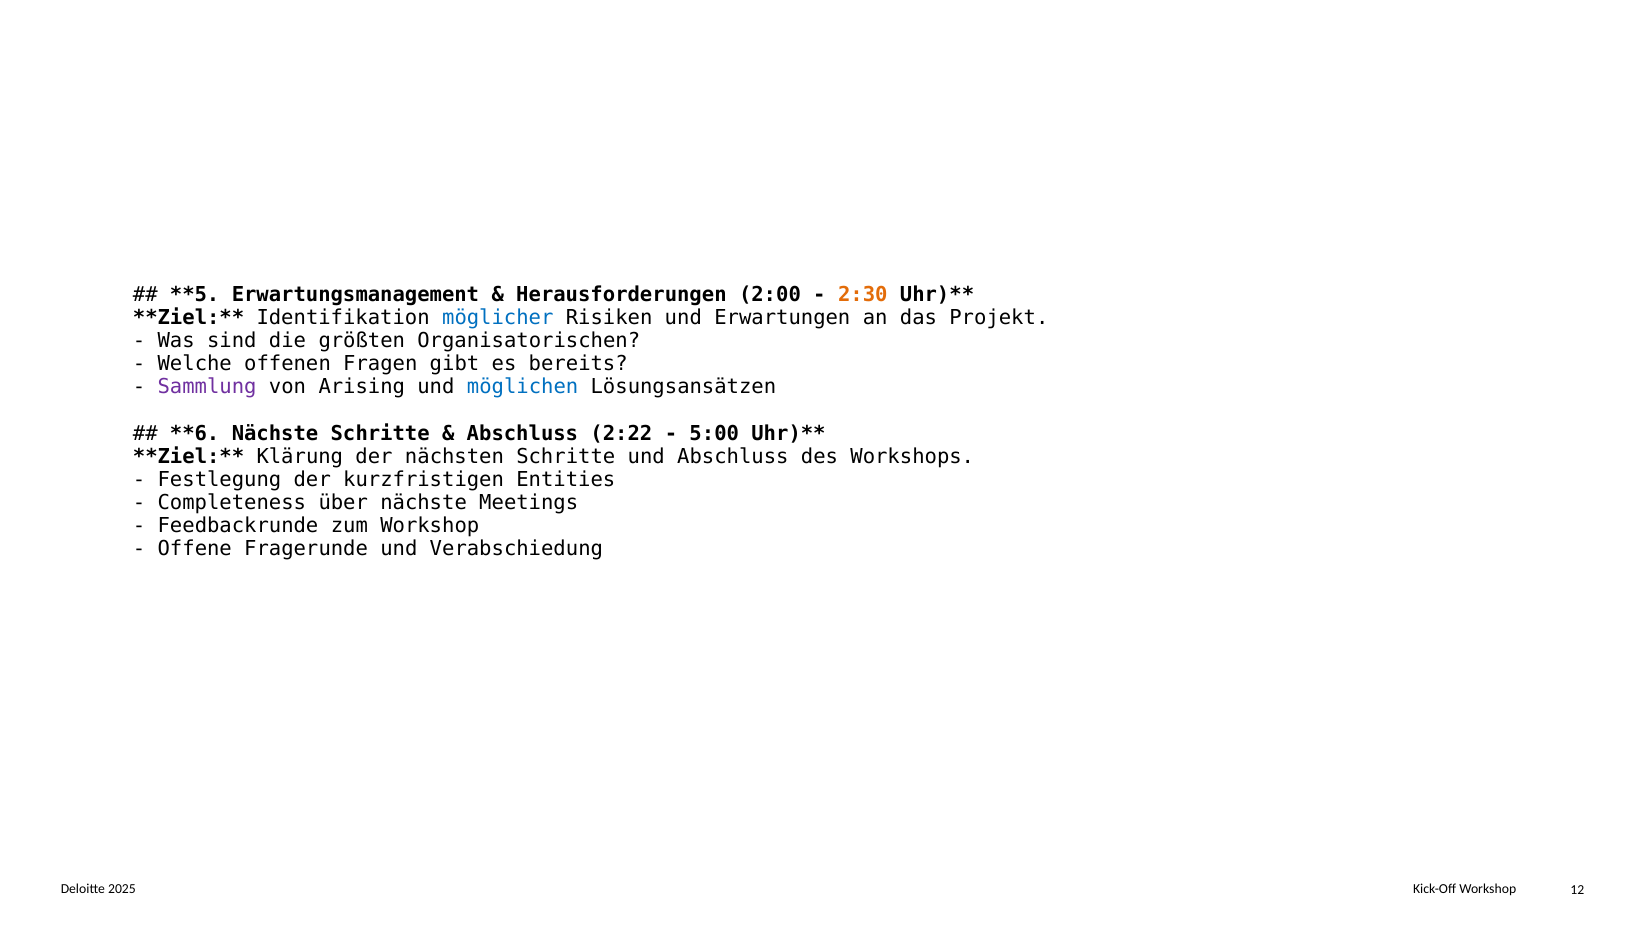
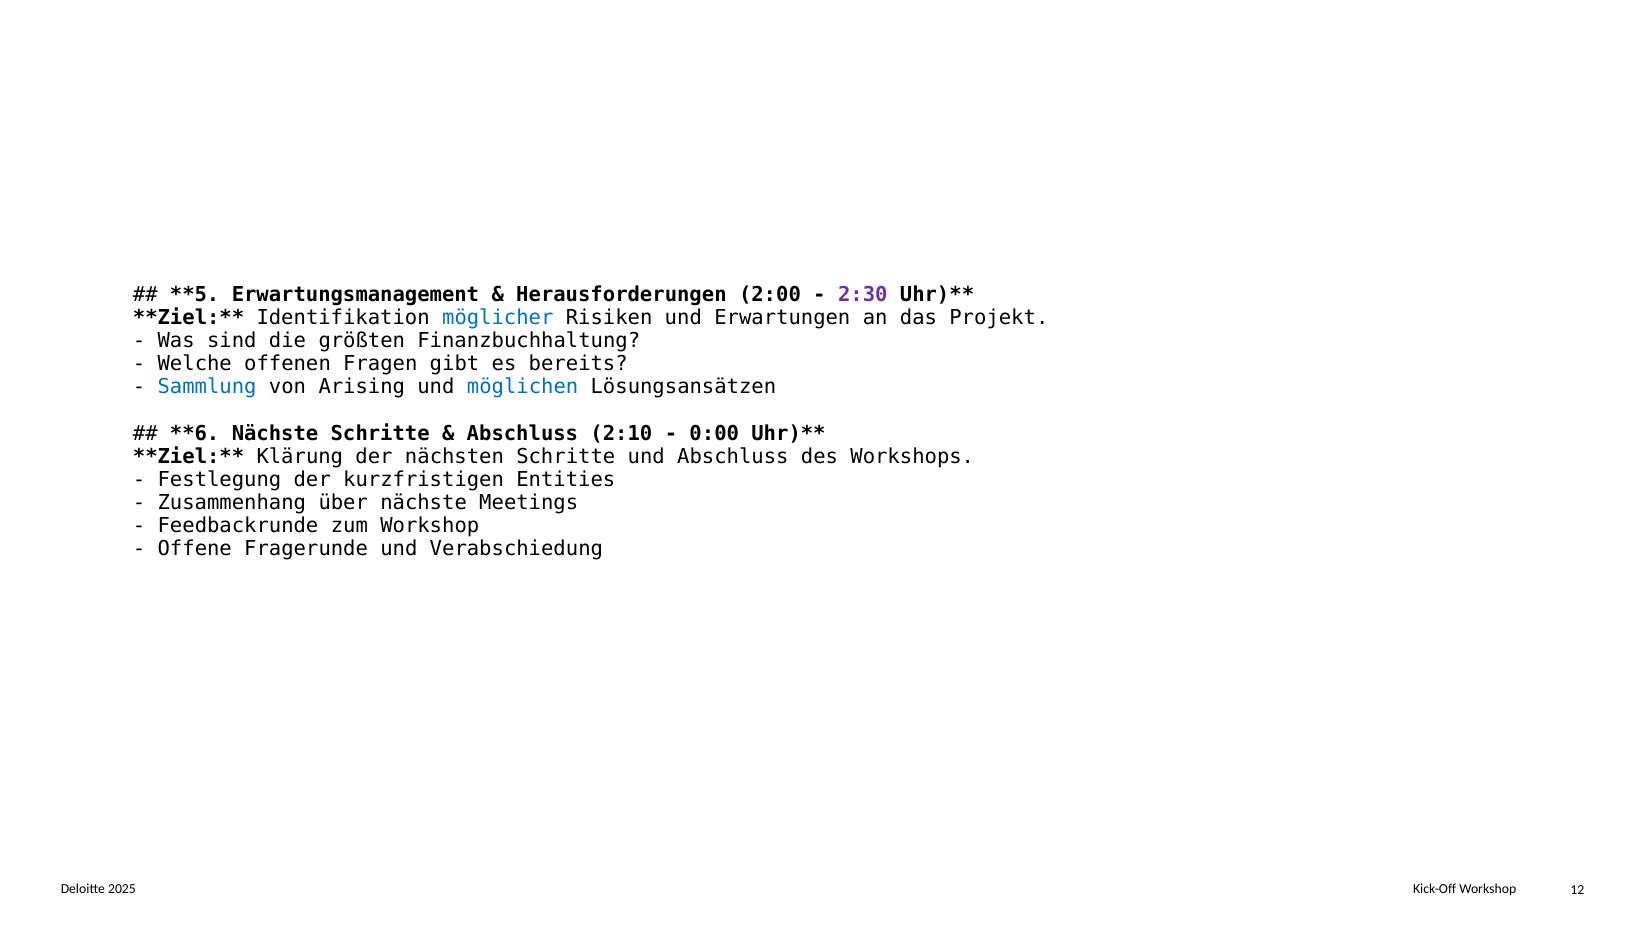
2:30 colour: orange -> purple (863, 294)
Organisatorischen: Organisatorischen -> Finanzbuchhaltung (529, 341)
Sammlung colour: purple -> blue (207, 387)
2:22: 2:22 -> 2:10 (621, 433)
5:00: 5:00 -> 0:00 (714, 433)
Completeness: Completeness -> Zusammenhang (232, 503)
